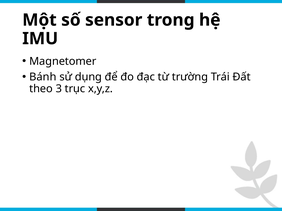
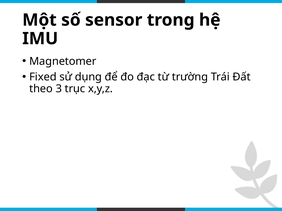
Bánh: Bánh -> Fixed (43, 77)
